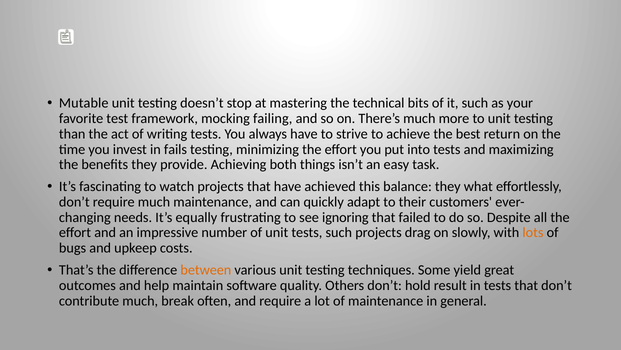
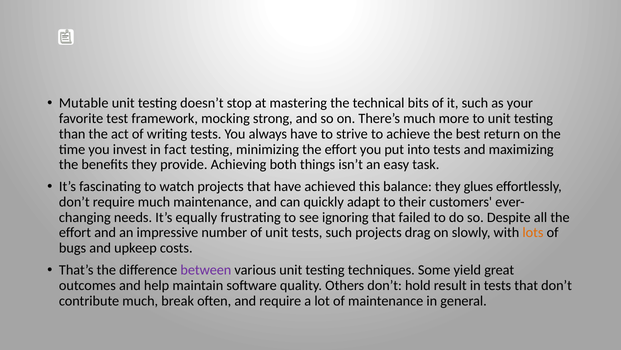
failing: failing -> strong (273, 118)
fails: fails -> fact (175, 149)
what: what -> glues (478, 186)
between colour: orange -> purple (206, 270)
